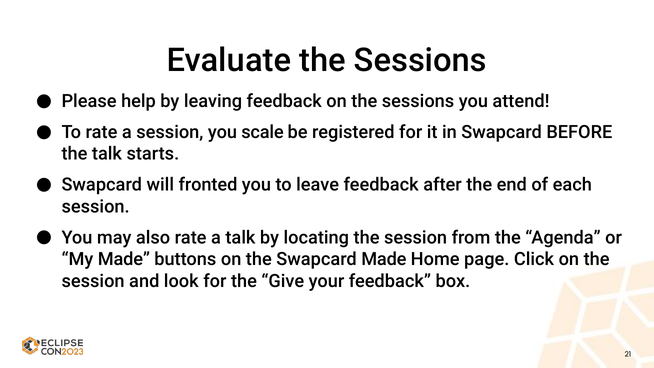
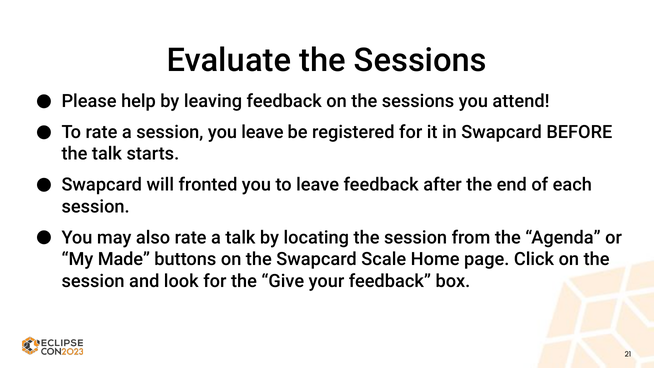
you scale: scale -> leave (262, 132)
Swapcard Made: Made -> Scale (384, 259)
